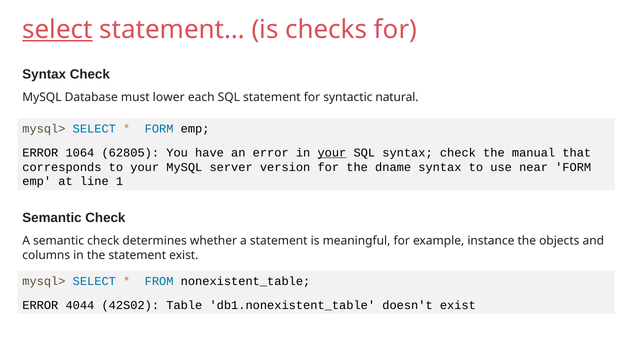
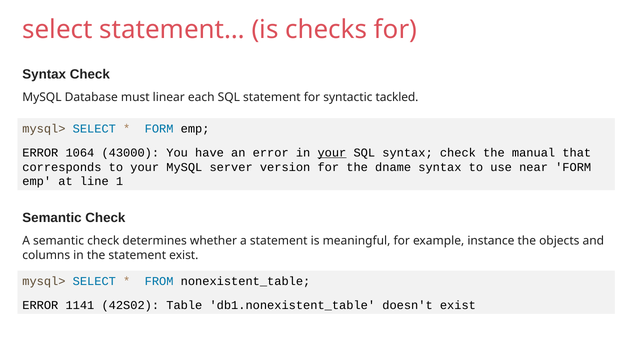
select underline: present -> none (57, 30)
lower: lower -> linear (169, 97)
natural: natural -> tackled (397, 97)
62805: 62805 -> 43000 (130, 153)
4044: 4044 -> 1141 (80, 305)
